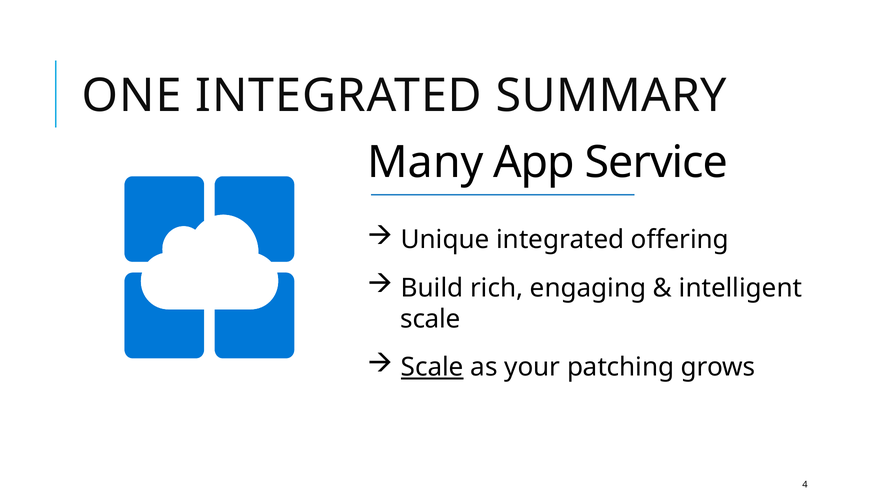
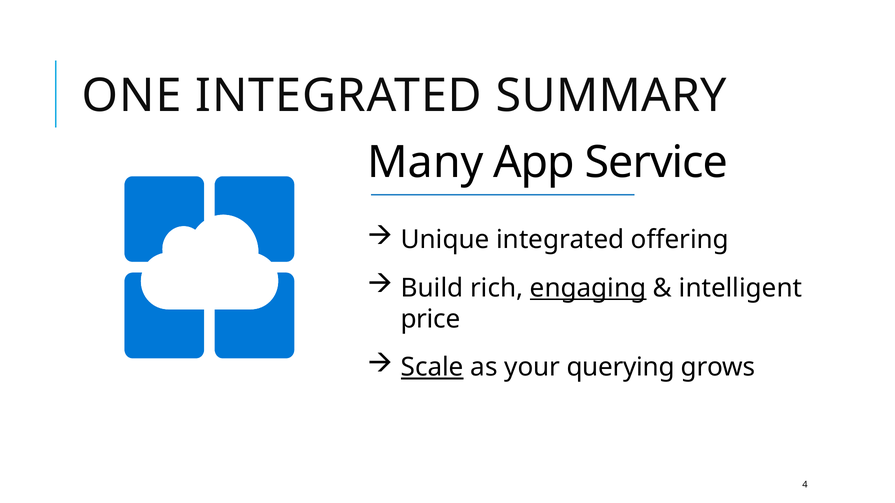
engaging underline: none -> present (588, 288)
scale: scale -> price (431, 320)
patching: patching -> querying (621, 368)
